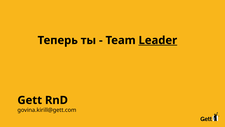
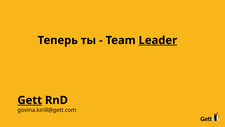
Gett underline: none -> present (30, 100)
